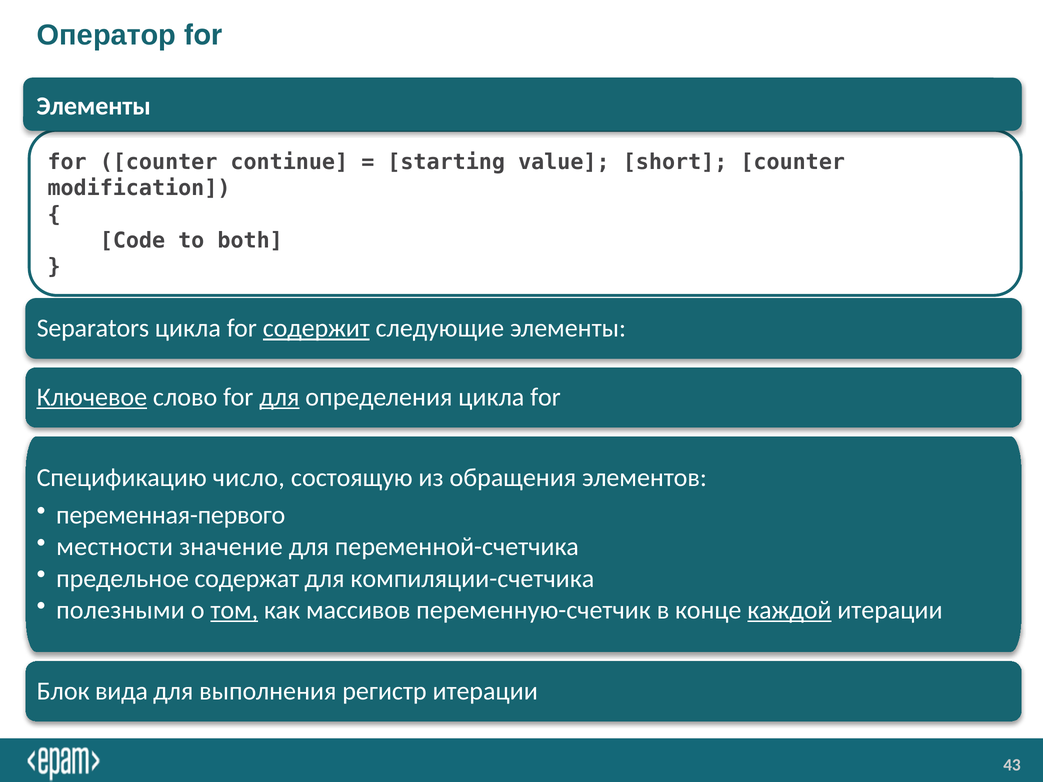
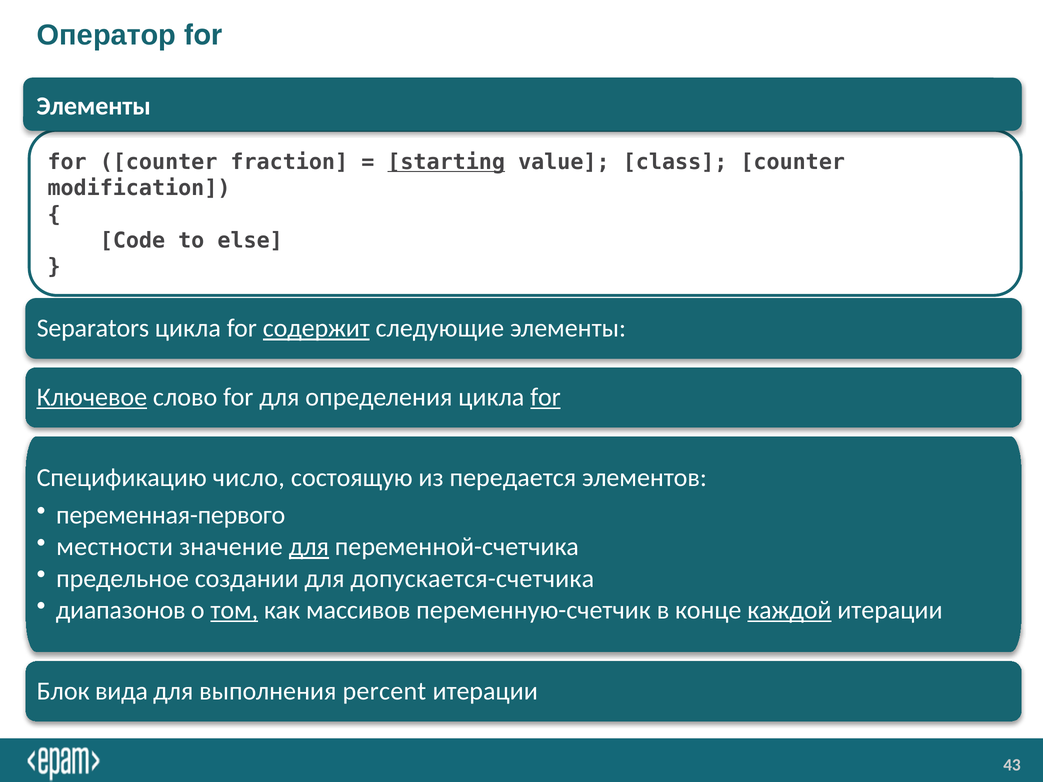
continue: continue -> fraction (289, 162)
starting underline: none -> present (446, 162)
short: short -> class (675, 162)
both: both -> else (250, 240)
для underline: present -> none (279, 397)
for underline: none -> present (545, 397)
обращения: обращения -> передается (513, 478)
для underline: none -> present (309, 547)
содержат: содержат -> создании (247, 579)
компиляции-счетчика: компиляции-счетчика -> допускается-счетчика (472, 579)
полезными: полезными -> диапазонов (121, 610)
регистр: регистр -> percent (384, 691)
